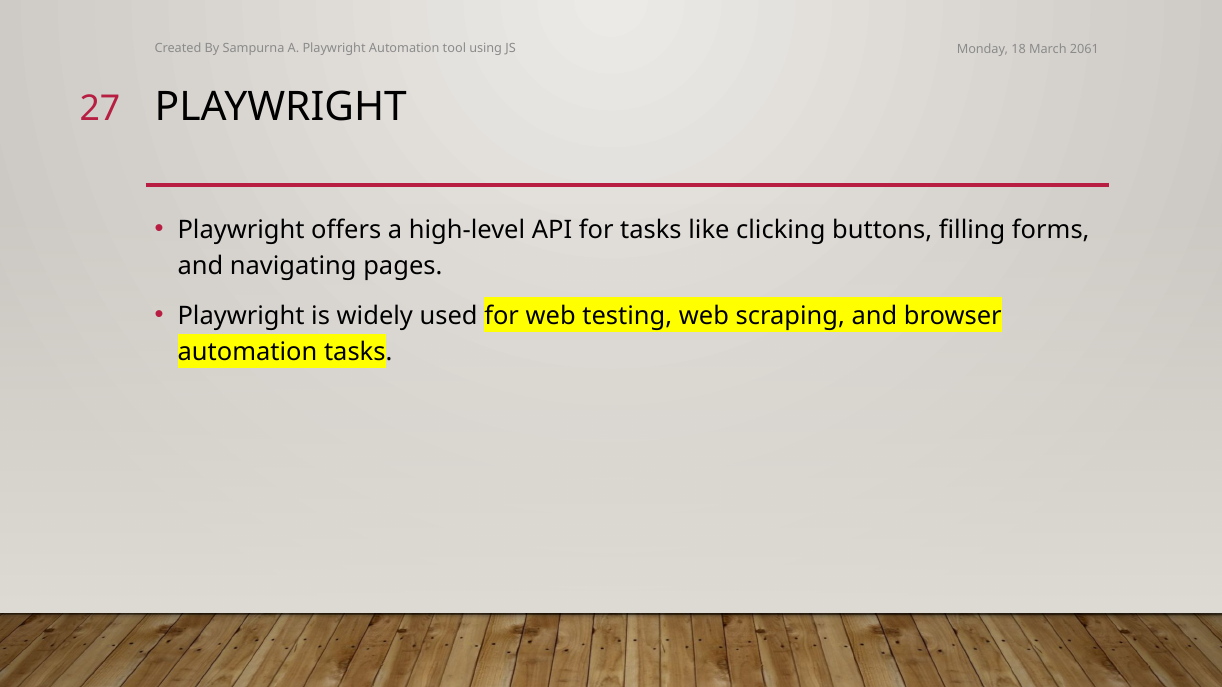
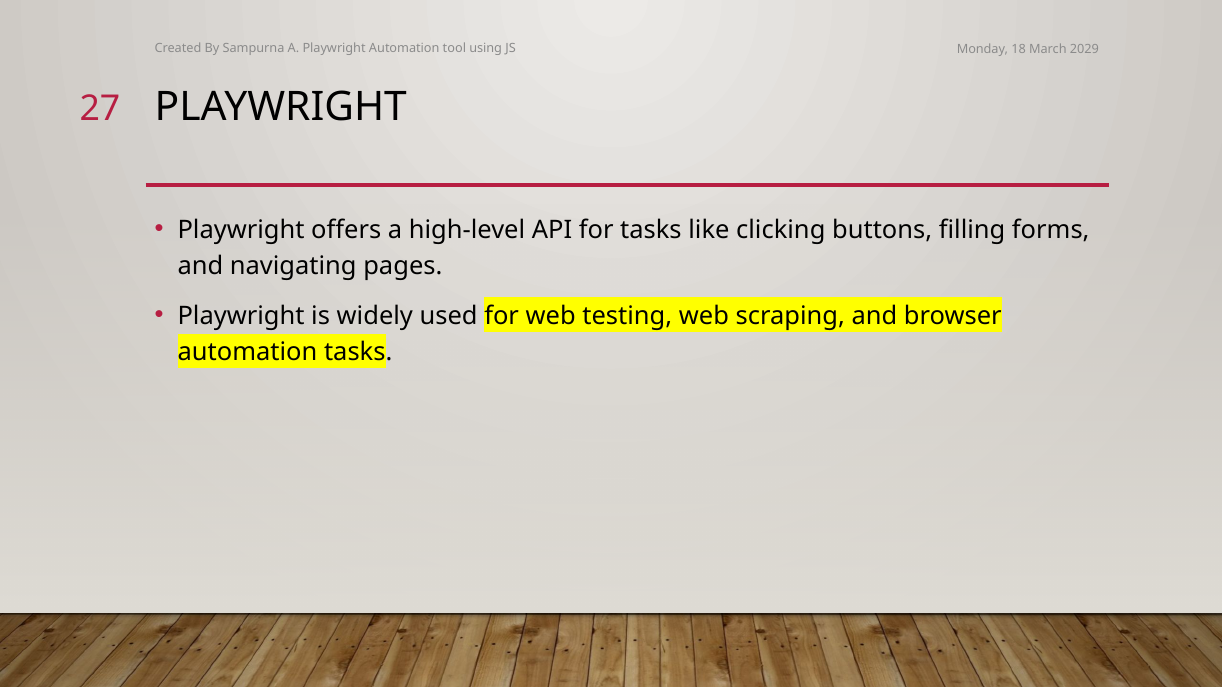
2061: 2061 -> 2029 (1084, 49)
